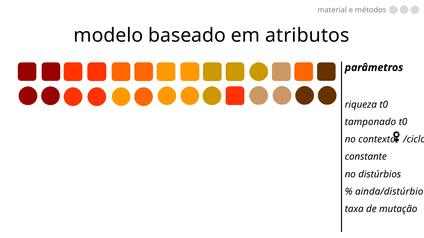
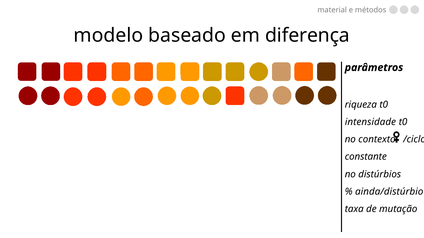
atributos: atributos -> diferença (307, 36)
tamponado: tamponado -> intensidade (370, 122)
